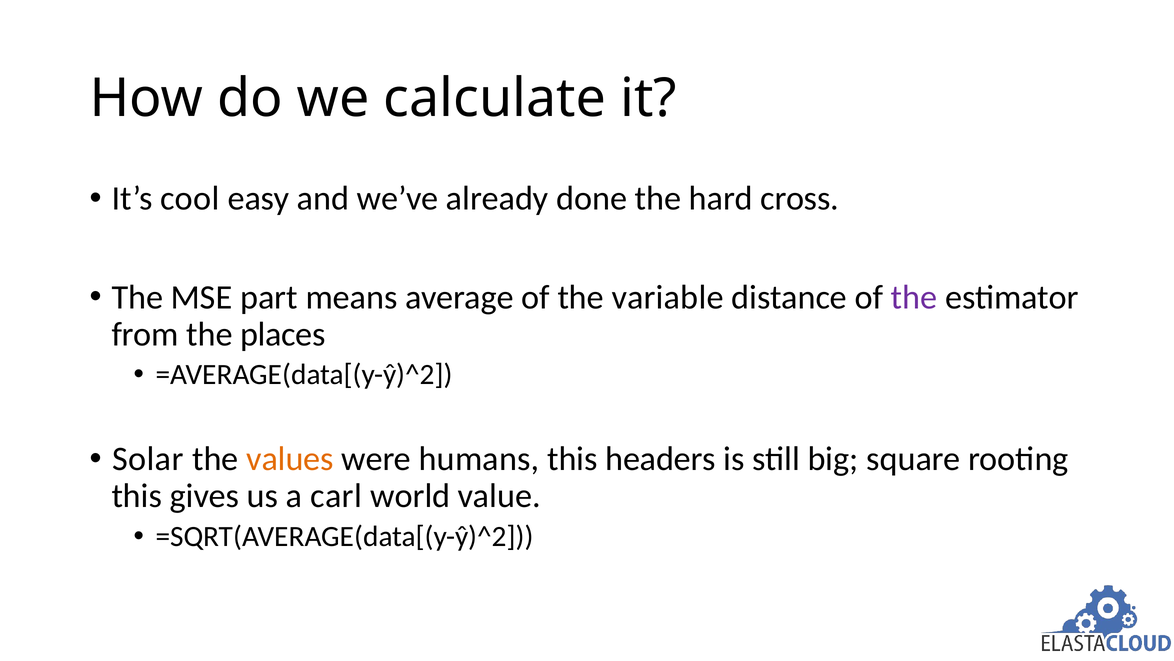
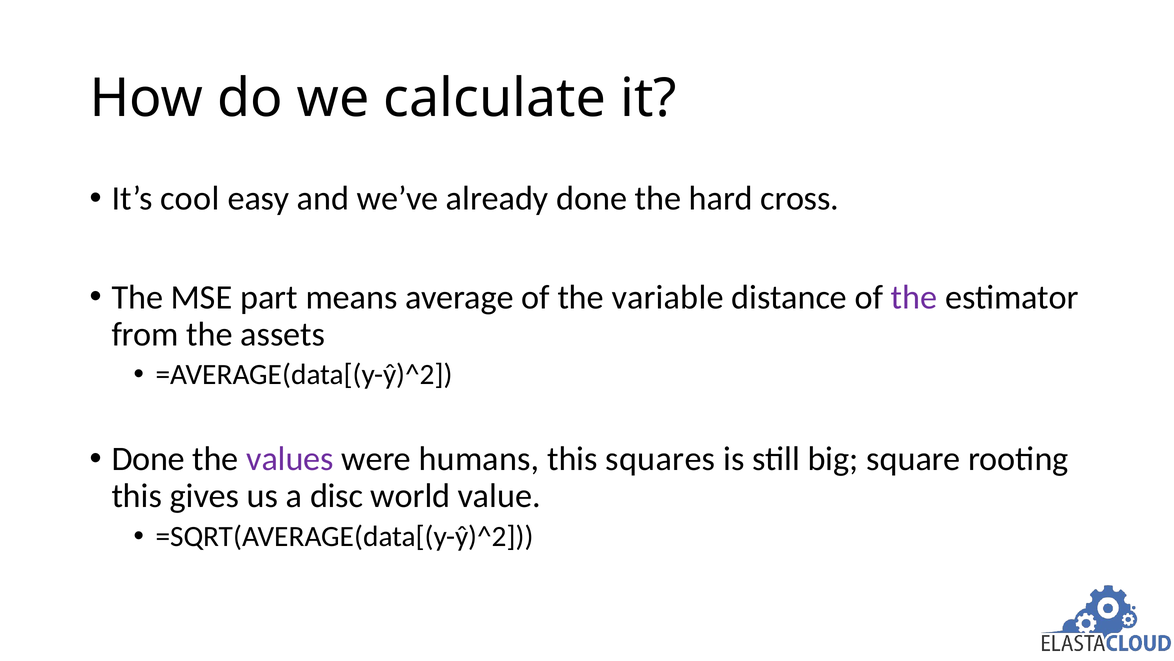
places: places -> assets (283, 334)
Solar: Solar -> Done (148, 459)
values colour: orange -> purple (290, 459)
headers: headers -> squares (660, 459)
carl: carl -> disc (337, 496)
